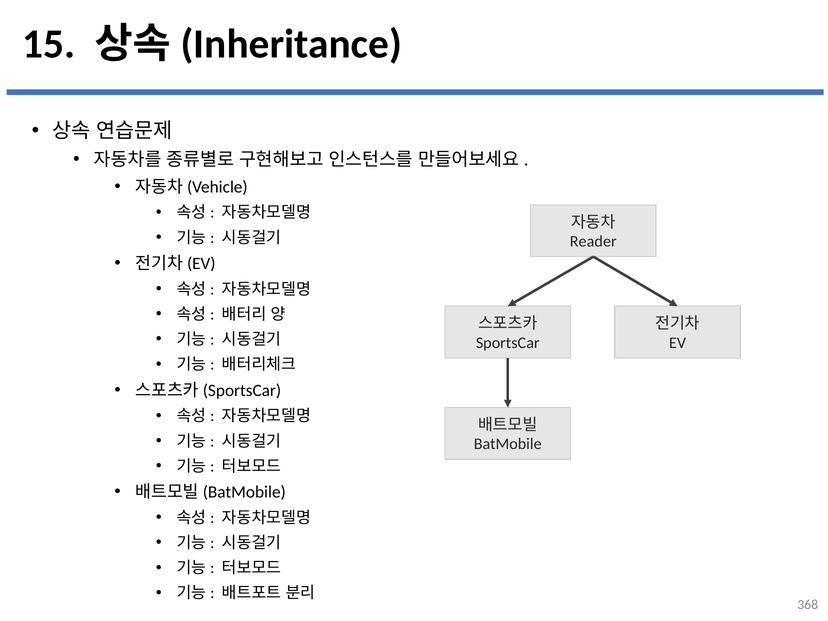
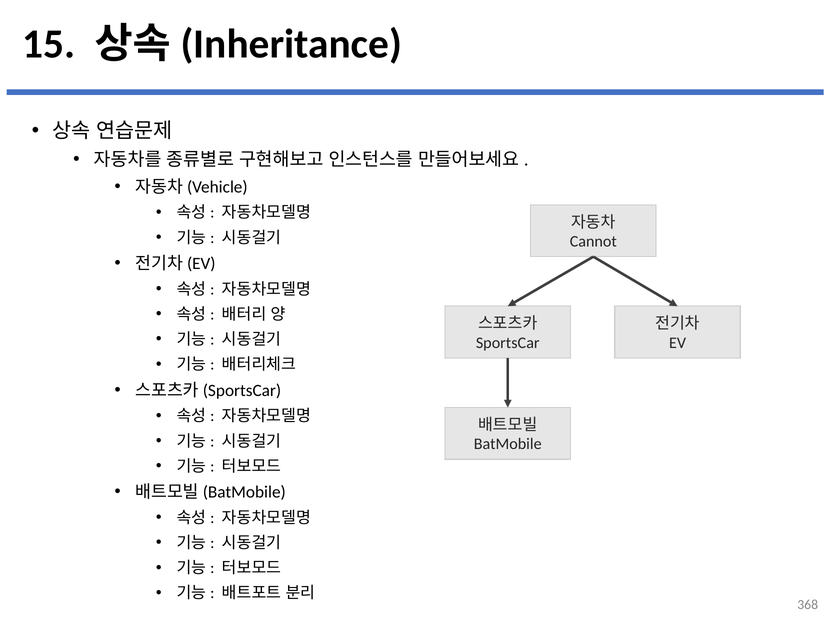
Reader: Reader -> Cannot (593, 242)
